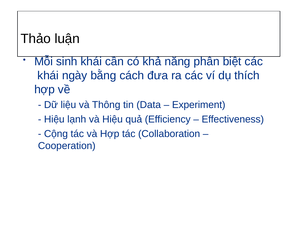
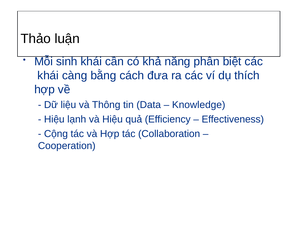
ngày: ngày -> càng (75, 76)
Experiment: Experiment -> Knowledge (199, 105)
